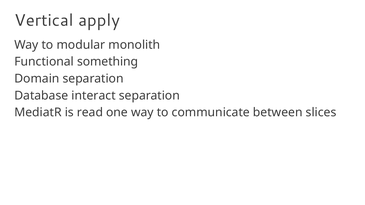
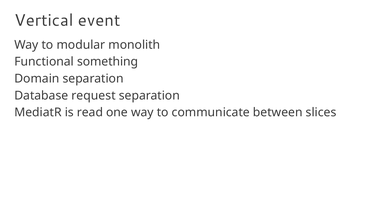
apply: apply -> event (99, 20)
interact: interact -> request (94, 96)
